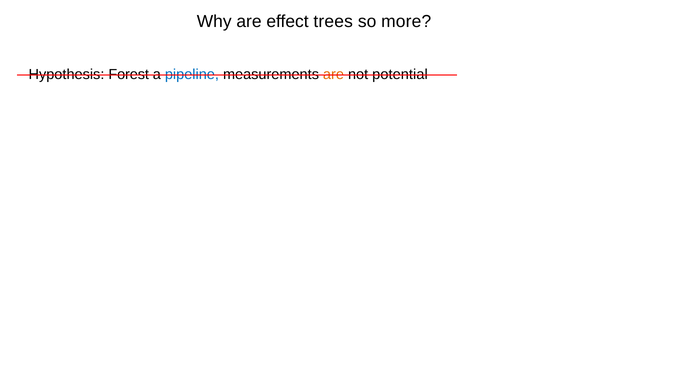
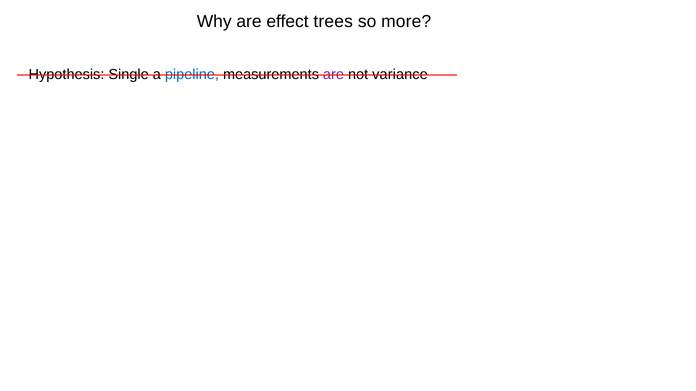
Forest: Forest -> Single (129, 75)
are colour: orange -> purple (333, 75)
potential: potential -> variance (400, 75)
